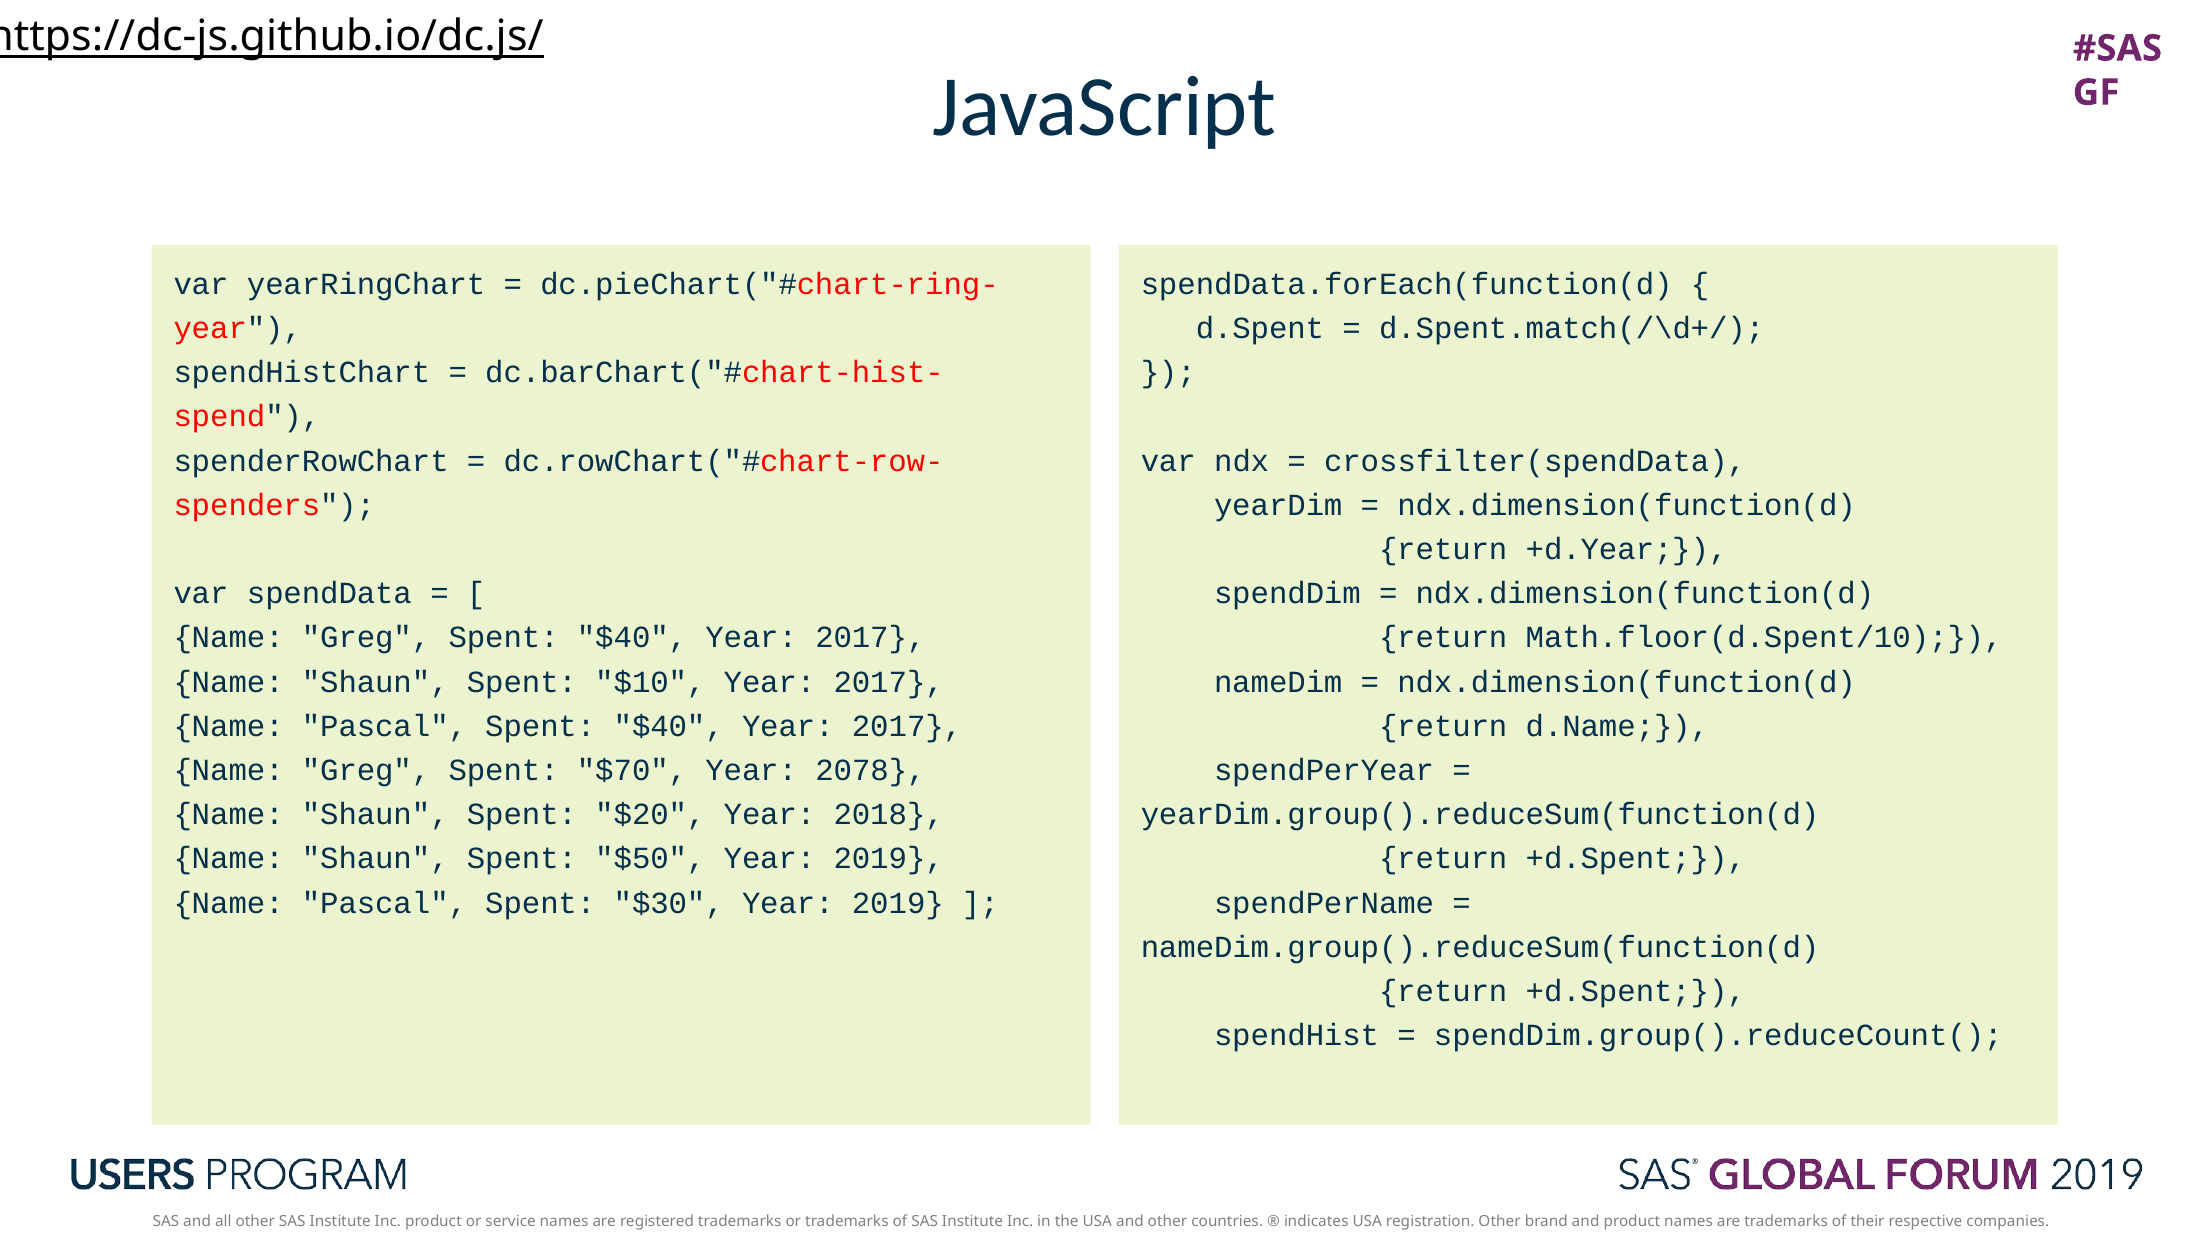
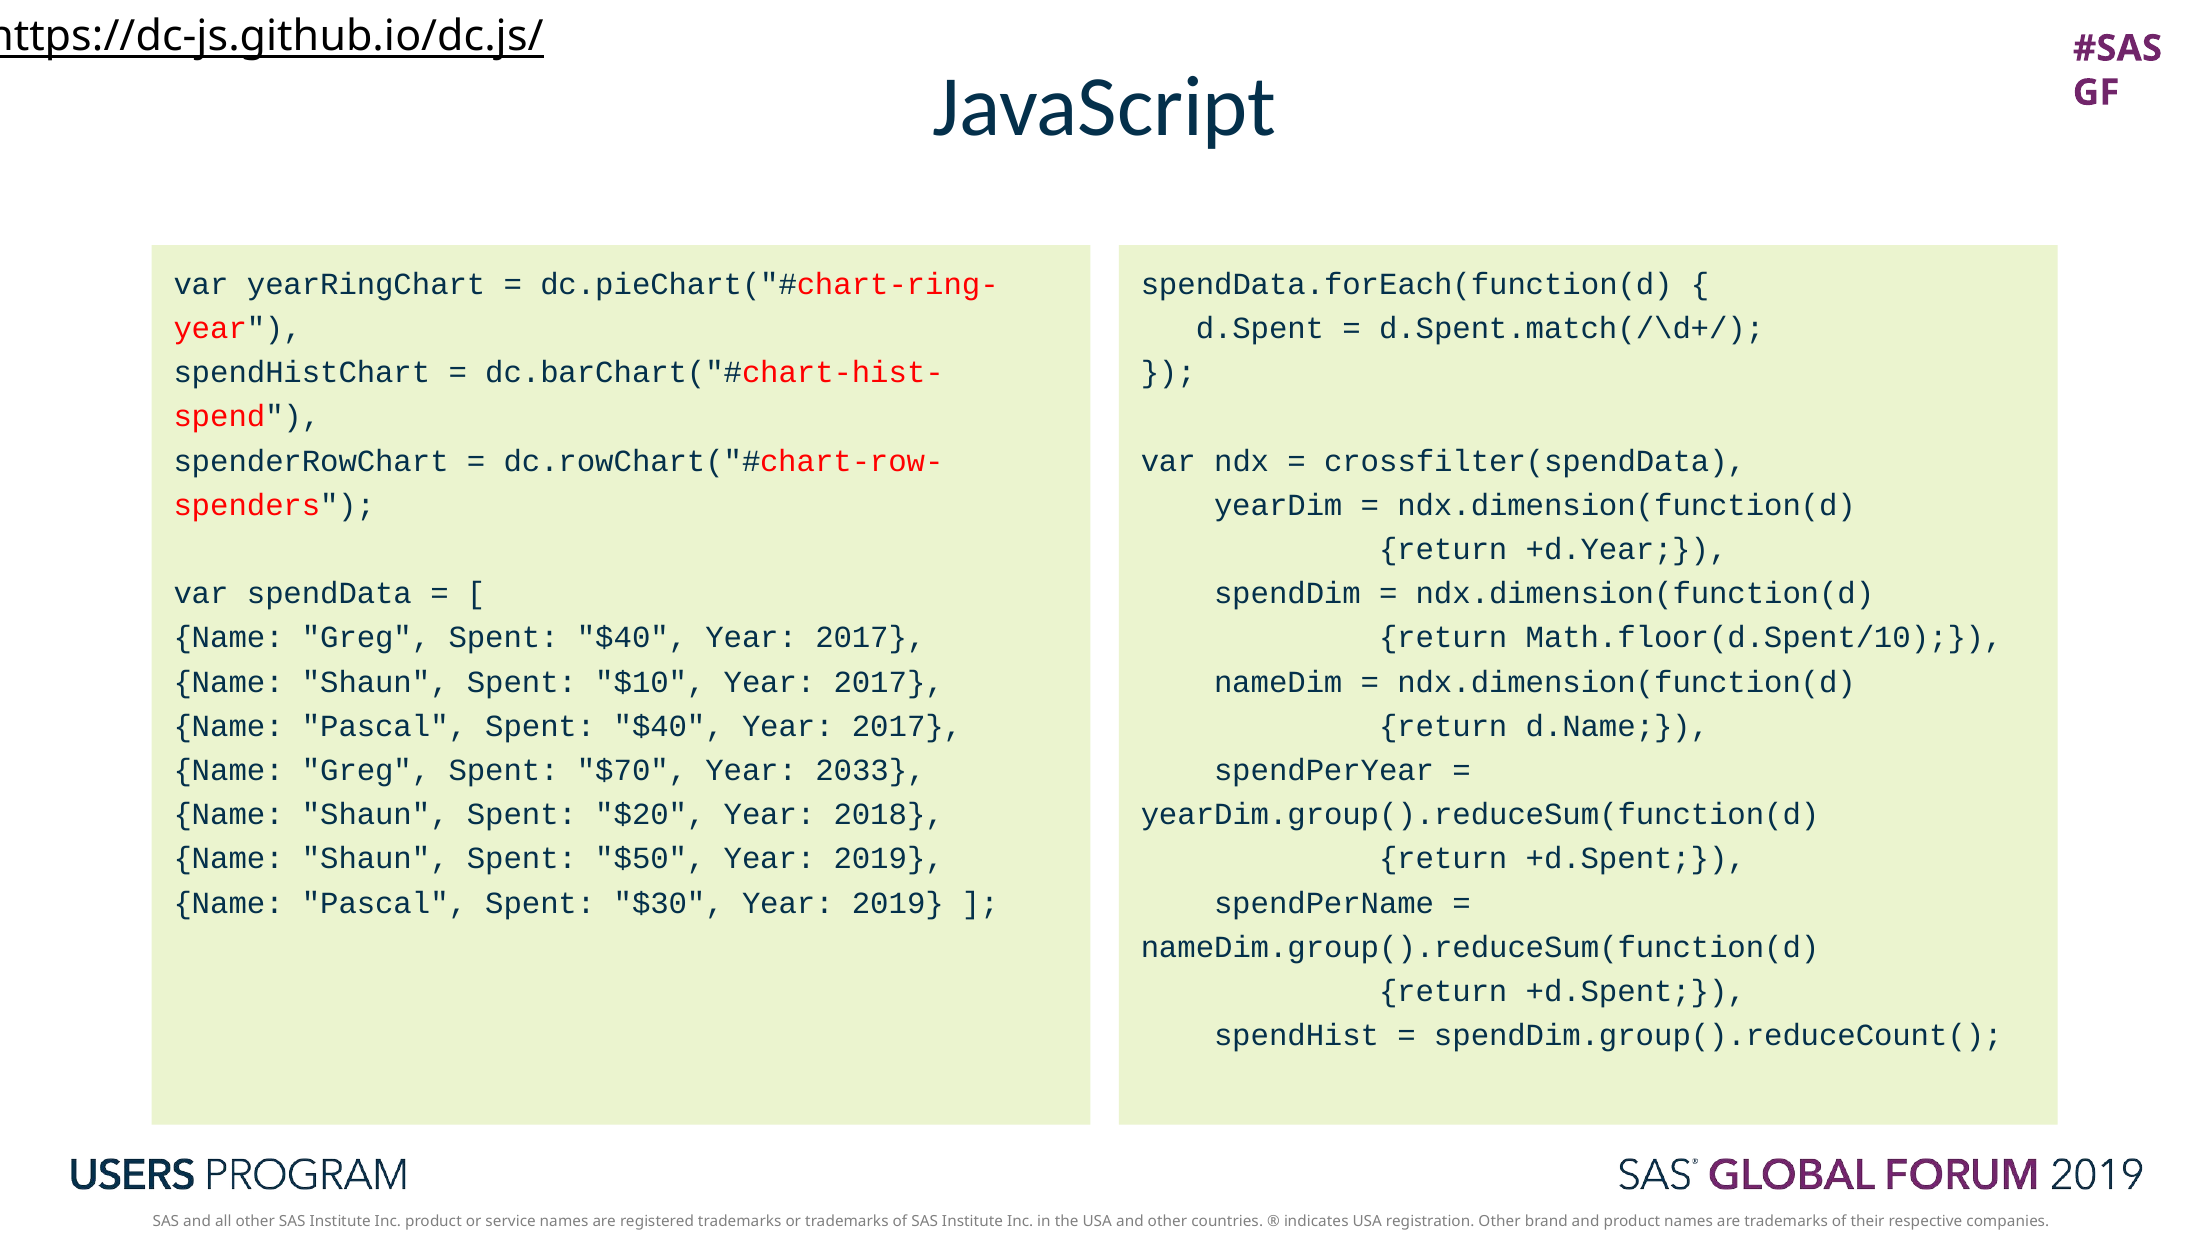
2078: 2078 -> 2033 (870, 770)
